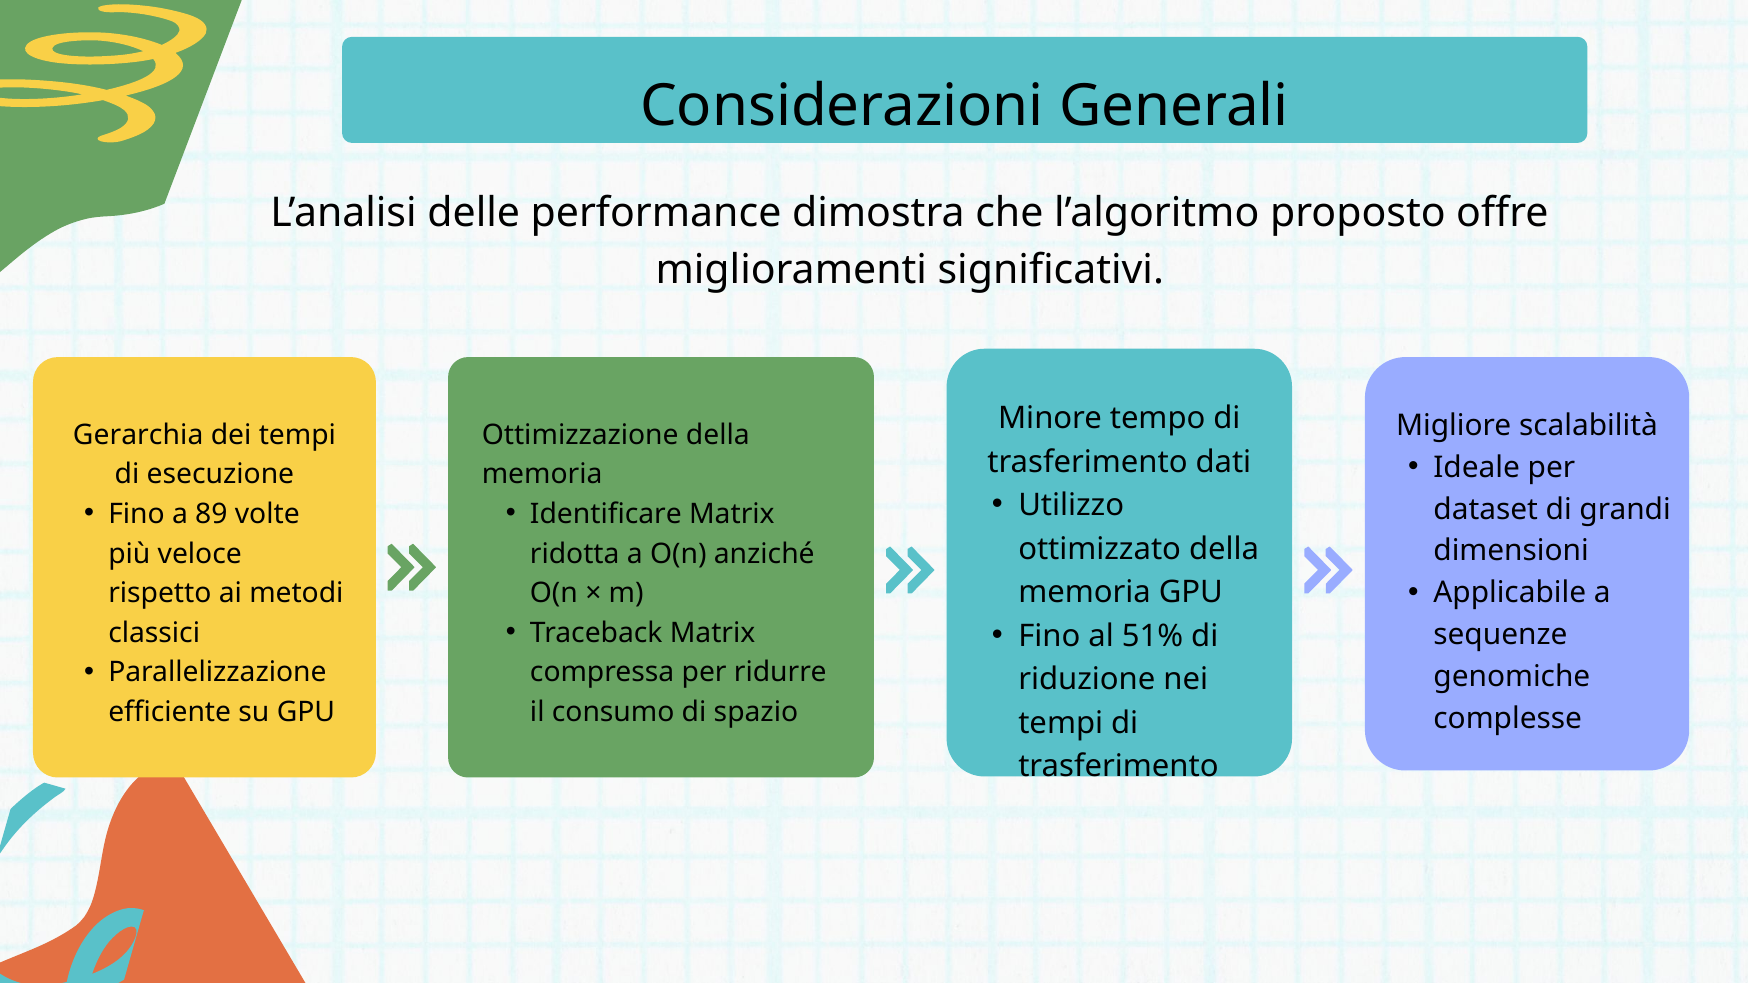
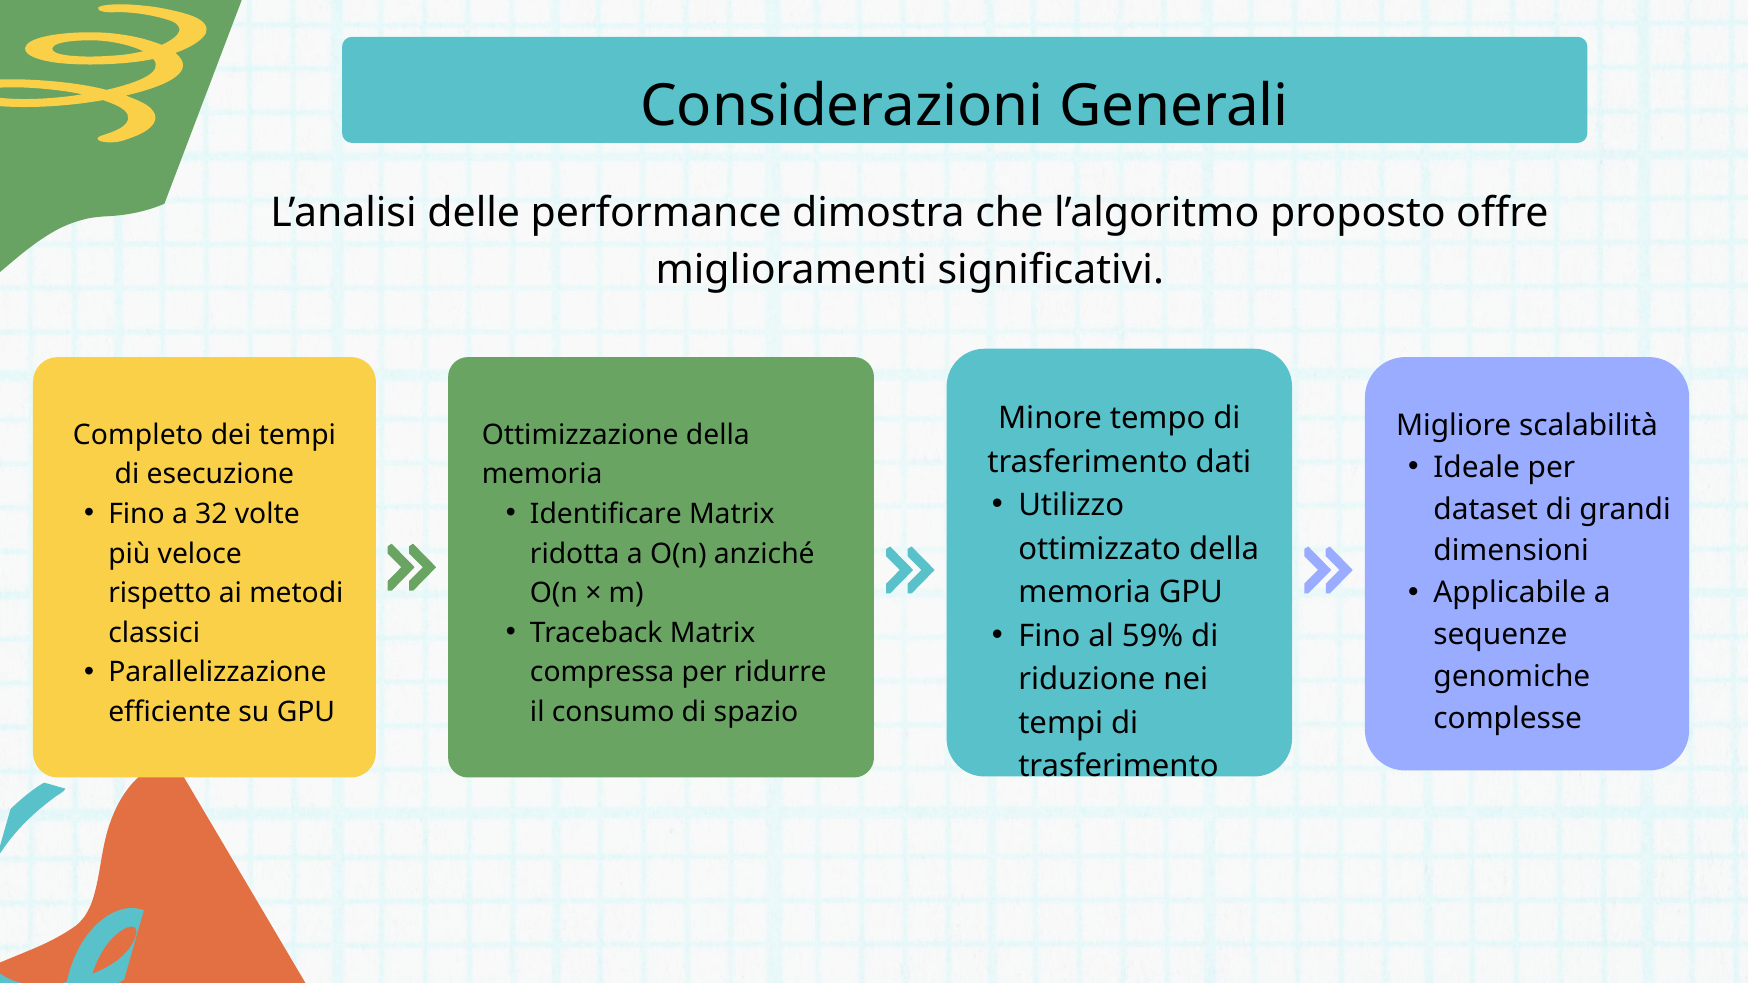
Gerarchia: Gerarchia -> Completo (138, 435)
89: 89 -> 32 (211, 514)
51%: 51% -> 59% (1153, 636)
